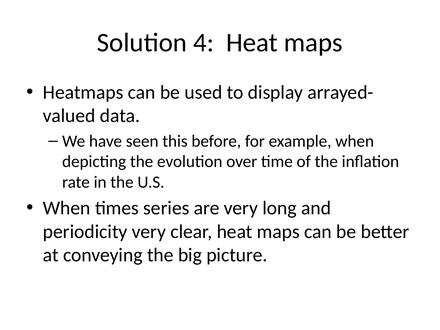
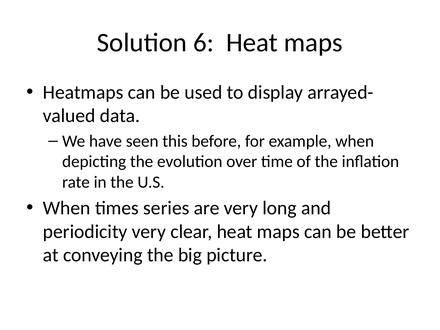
4: 4 -> 6 (203, 43)
